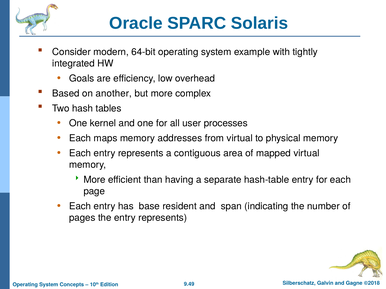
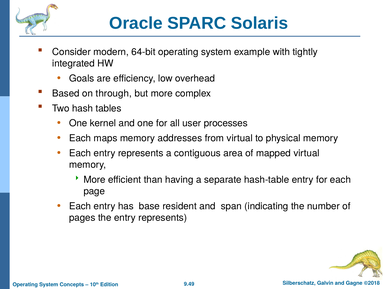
another: another -> through (114, 94)
